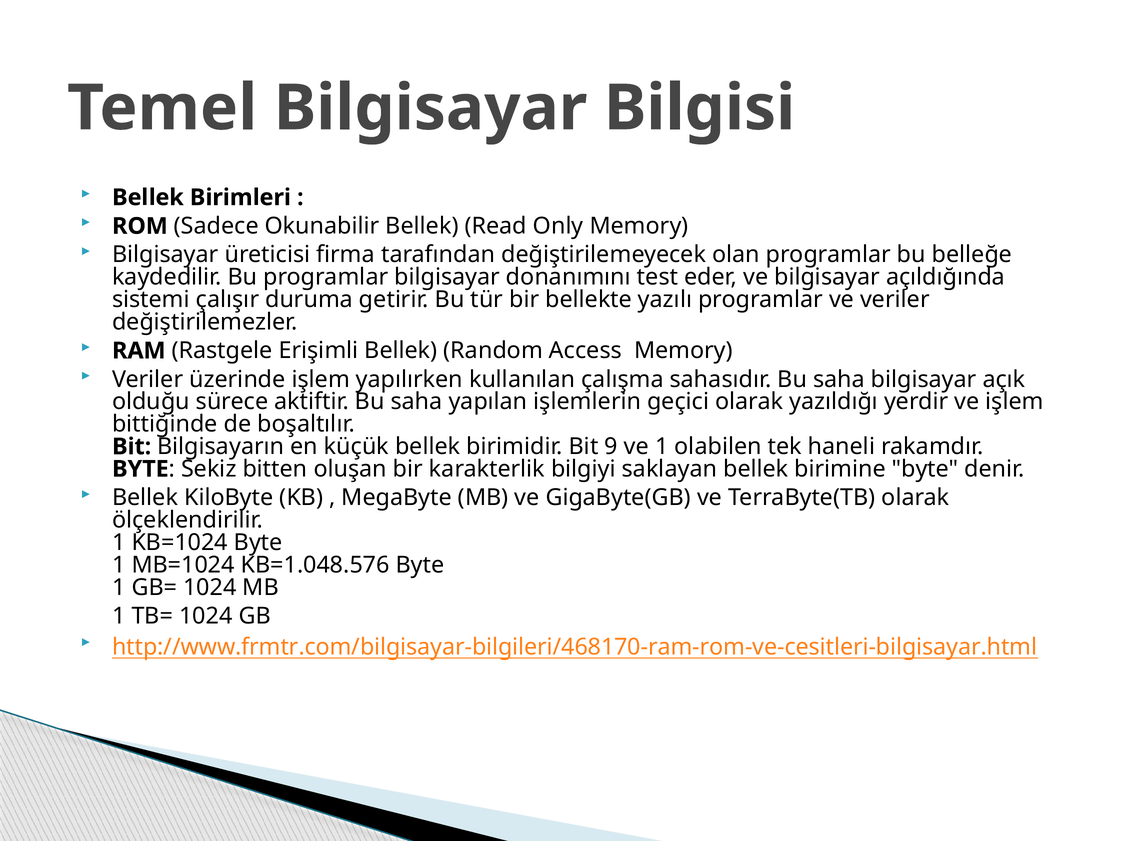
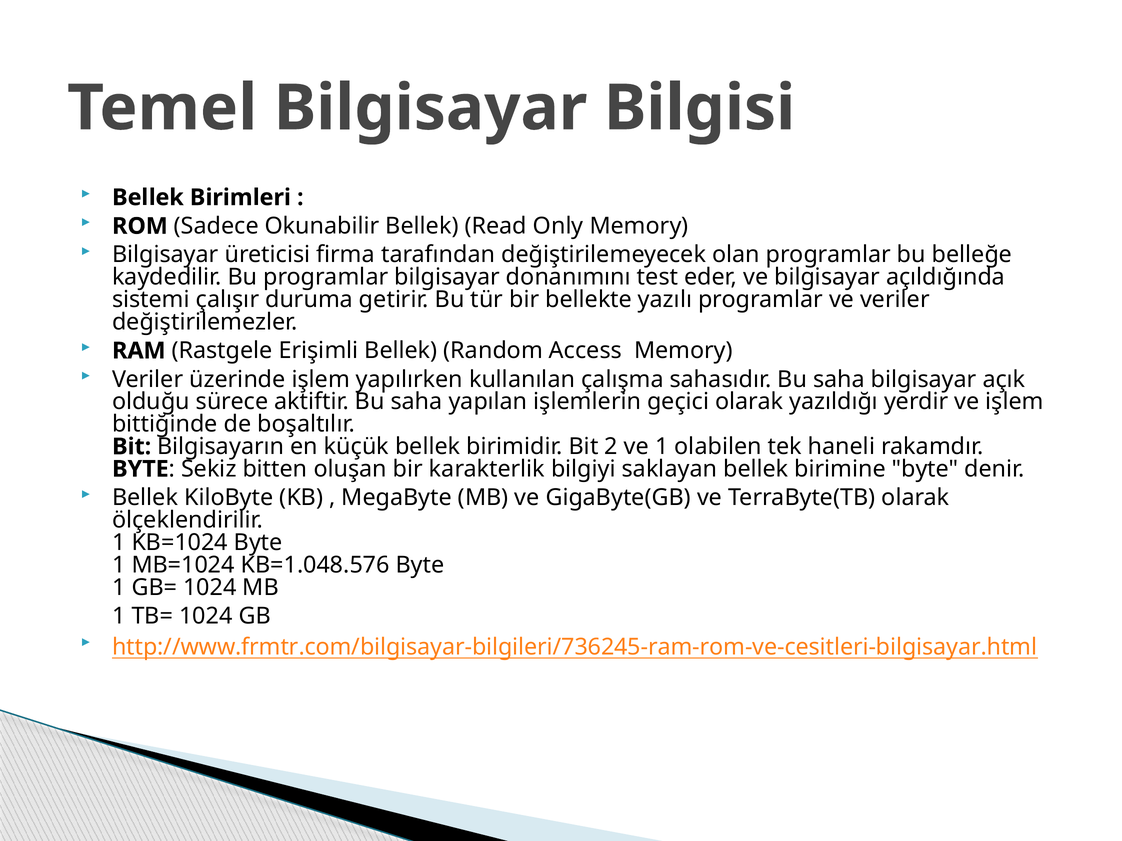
9: 9 -> 2 (611, 447)
http://www.frmtr.com/bilgisayar-bilgileri/468170-ram-rom-ve-cesitleri-bilgisayar.html: http://www.frmtr.com/bilgisayar-bilgileri/468170-ram-rom-ve-cesitleri-bilgisayar.html -> http://www.frmtr.com/bilgisayar-bilgileri/736245-ram-rom-ve-cesitleri-bilgisayar.html (575, 648)
